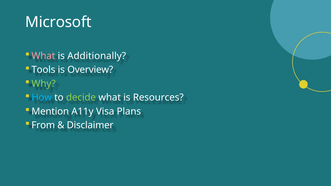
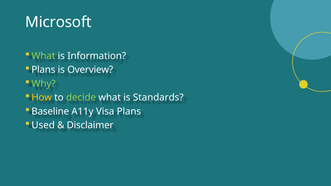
What colour: pink -> light green (43, 56)
Additionally: Additionally -> Information (97, 56)
Tools: Tools -> Plans (43, 70)
How colour: light blue -> yellow (42, 98)
Resources: Resources -> Standards (158, 98)
Mention: Mention -> Baseline (50, 111)
From: From -> Used (43, 125)
